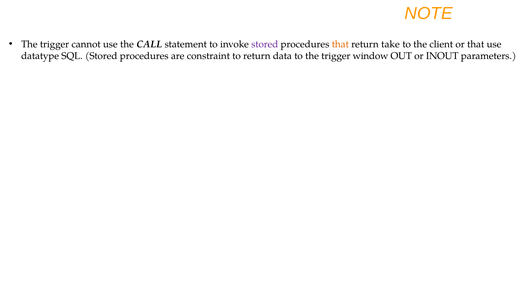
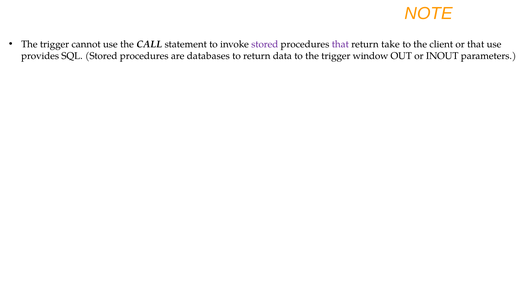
that colour: orange -> purple (340, 44)
datatype: datatype -> provides (40, 56)
constraint: constraint -> databases (208, 56)
